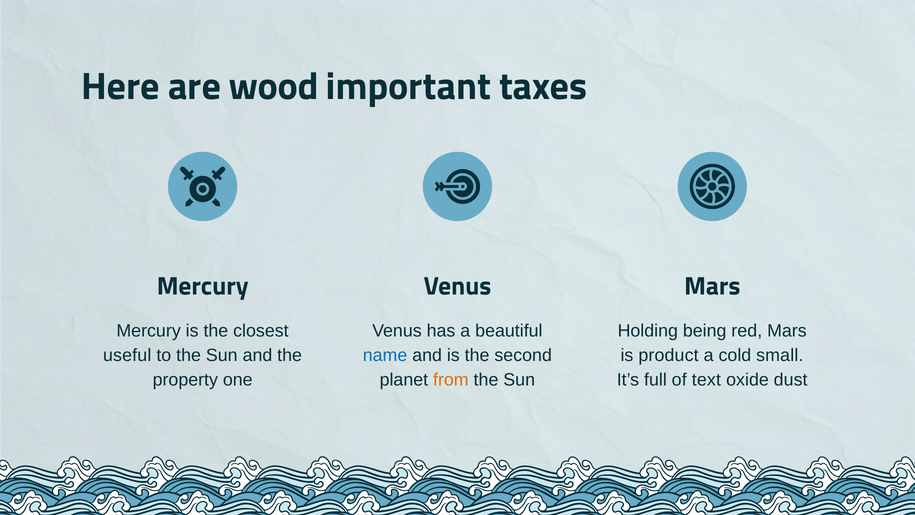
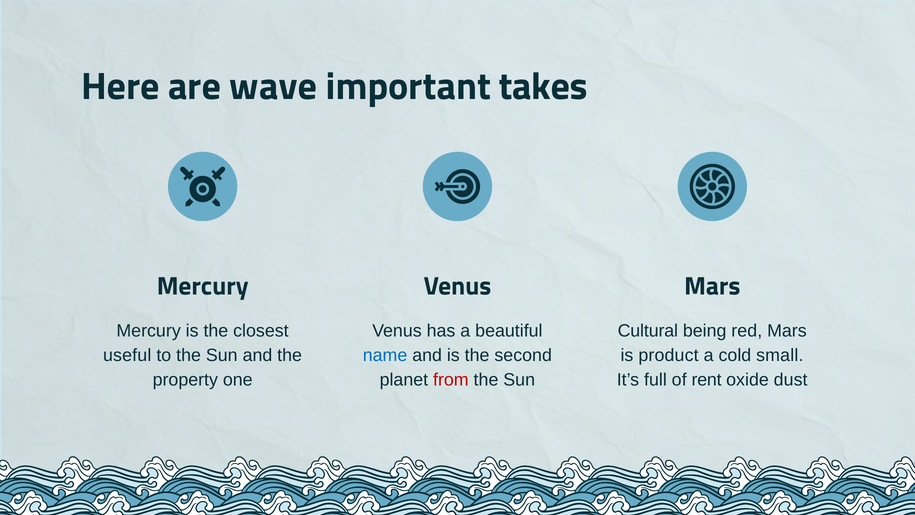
wood: wood -> wave (273, 87)
taxes: taxes -> takes (543, 87)
Holding: Holding -> Cultural (648, 331)
from colour: orange -> red (451, 380)
text: text -> rent (707, 380)
